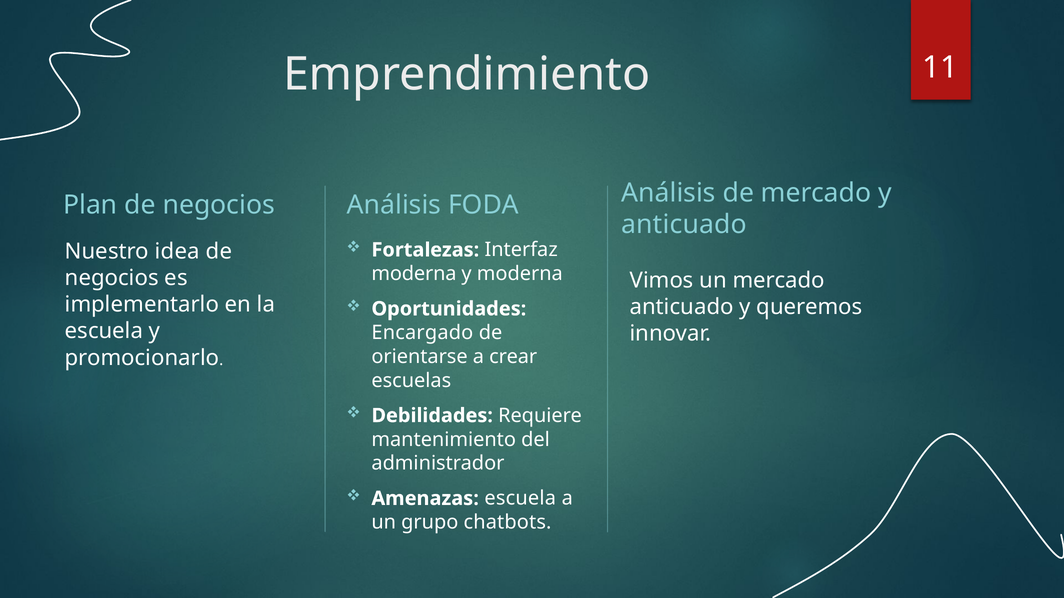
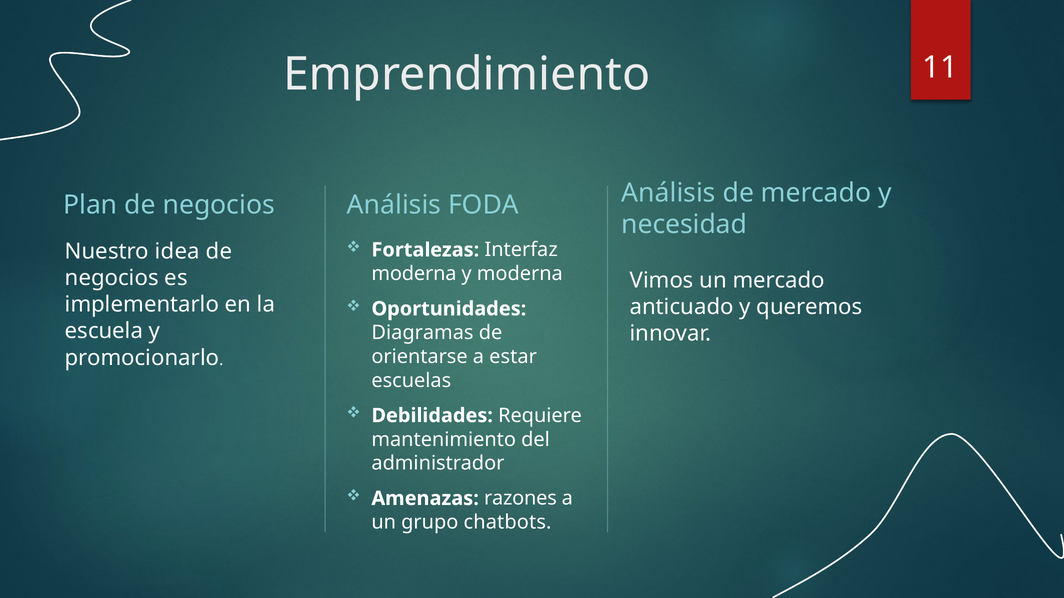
anticuado: anticuado -> necesidad (684, 225)
Encargado: Encargado -> Diagramas (422, 333)
crear: crear -> estar (513, 357)
Amenazas escuela: escuela -> razones (520, 499)
